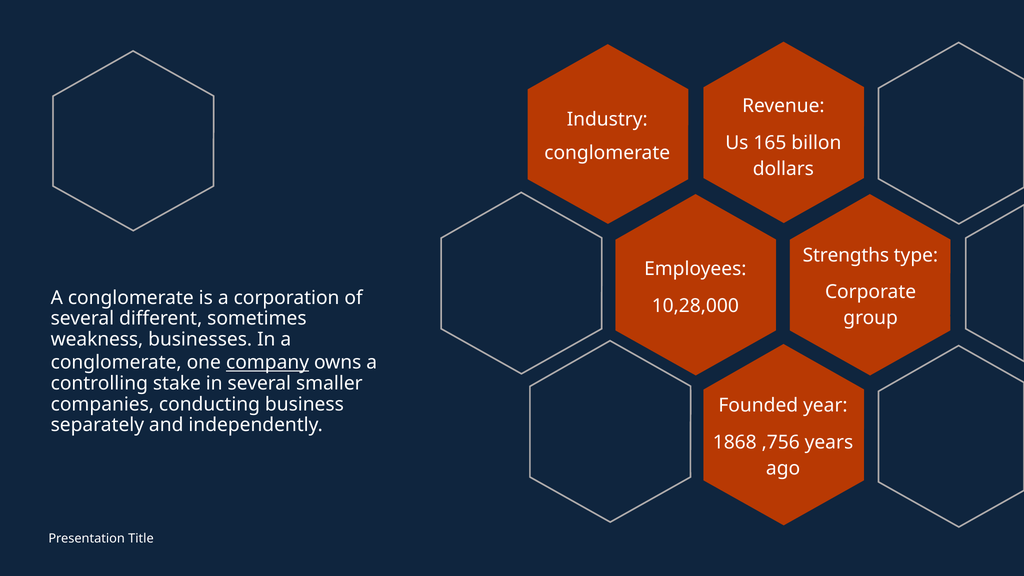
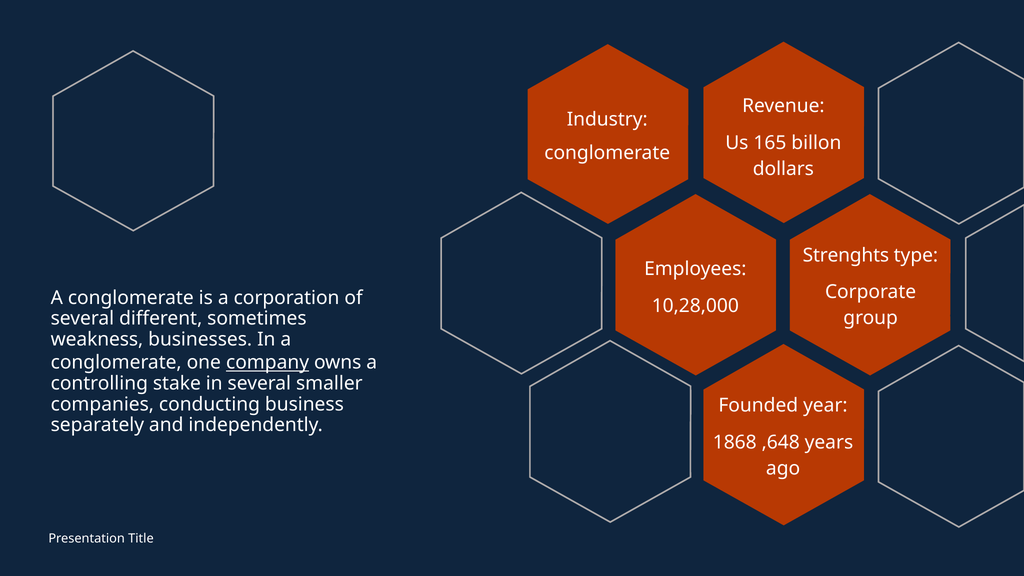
Strengths: Strengths -> Strenghts (846, 255)
,756: ,756 -> ,648 (781, 442)
